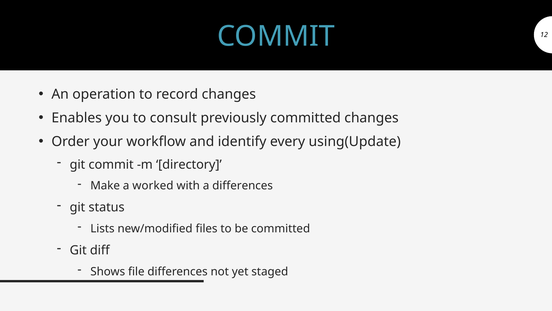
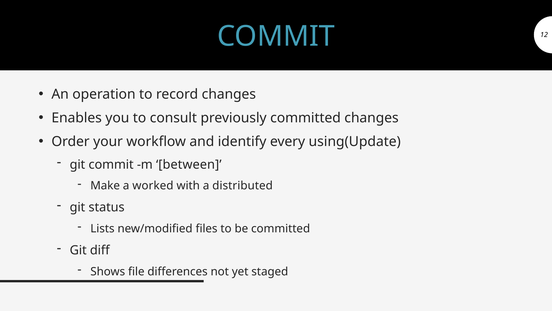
directory: directory -> between (189, 164)
a differences: differences -> distributed (243, 185)
